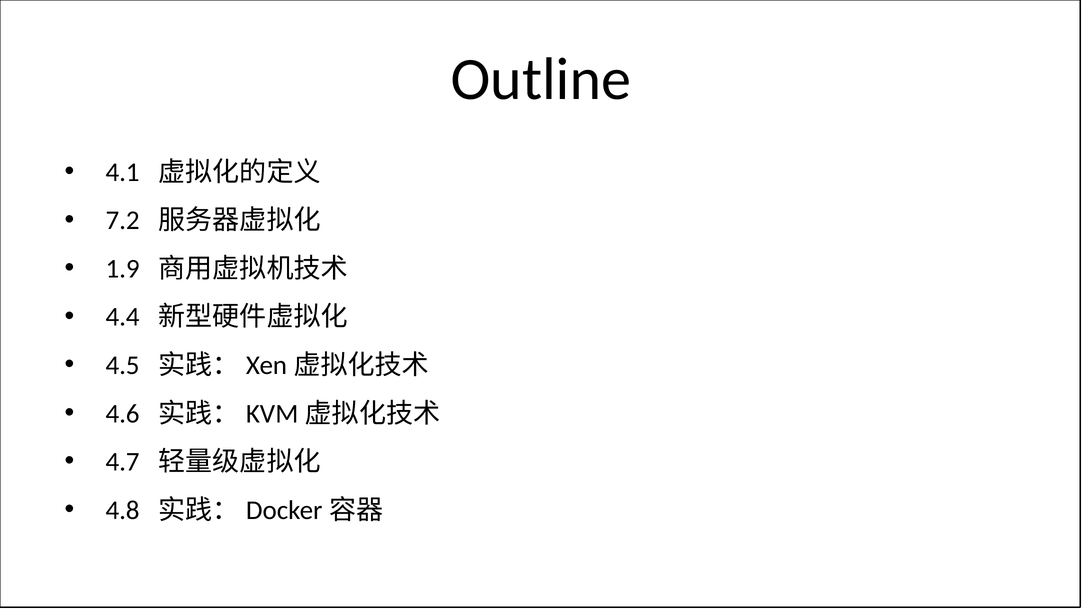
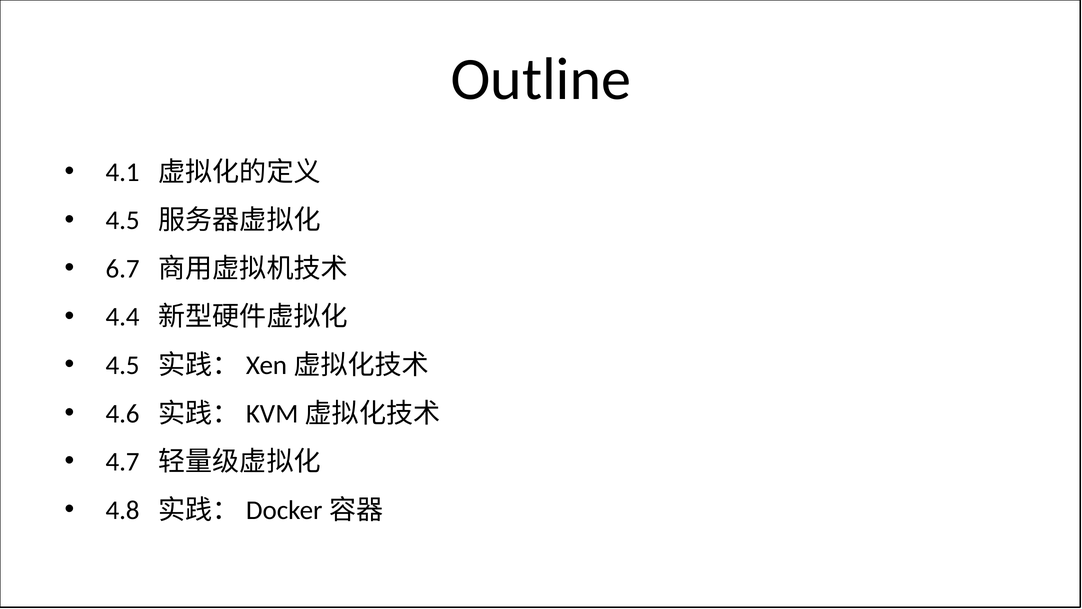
7.2: 7.2 -> 4.5 (123, 220)
1.9: 1.9 -> 6.7 (123, 269)
